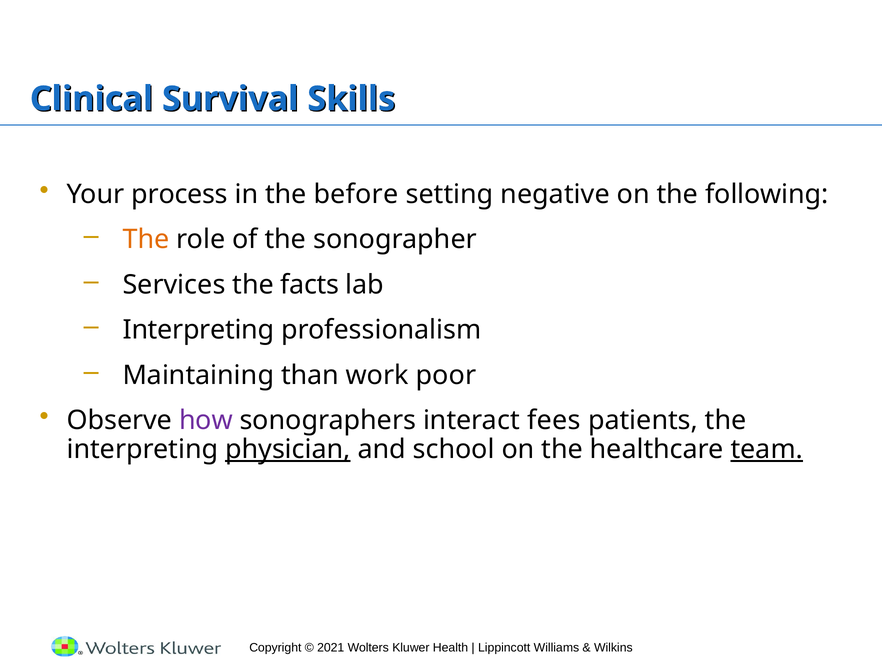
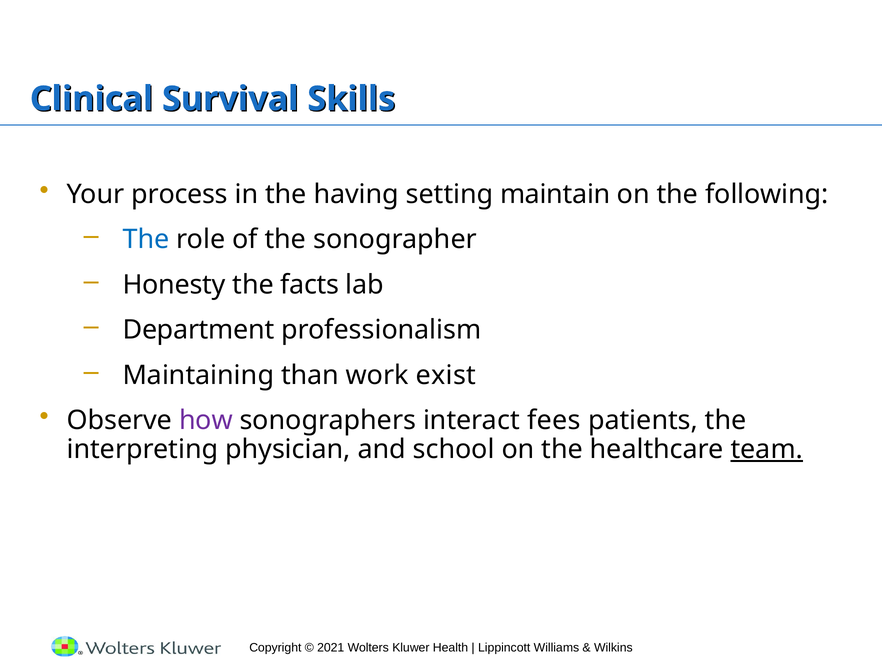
before: before -> having (356, 194)
negative: negative -> maintain (555, 194)
The colour: orange -> blue (146, 240)
Services: Services -> Honesty (174, 285)
Interpreting: Interpreting -> Department (199, 330)
poor: poor -> exist (446, 375)
physician underline: present -> none (288, 450)
